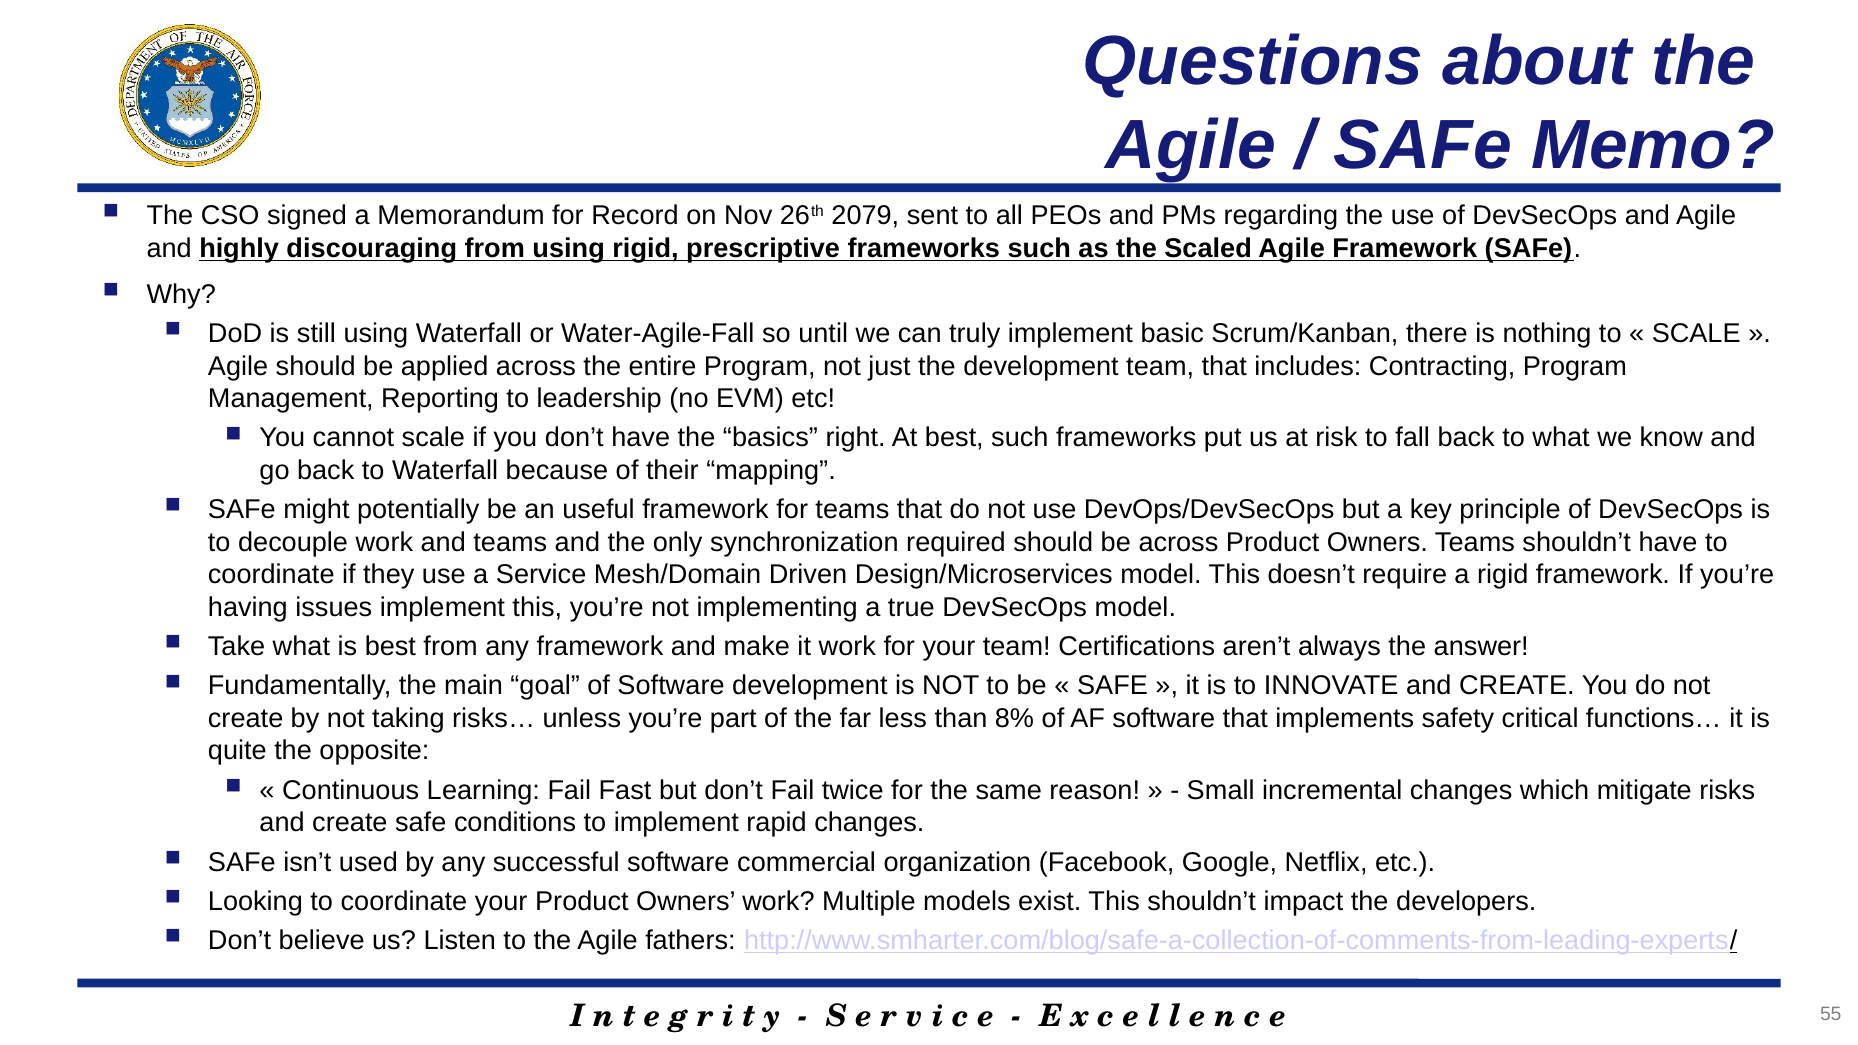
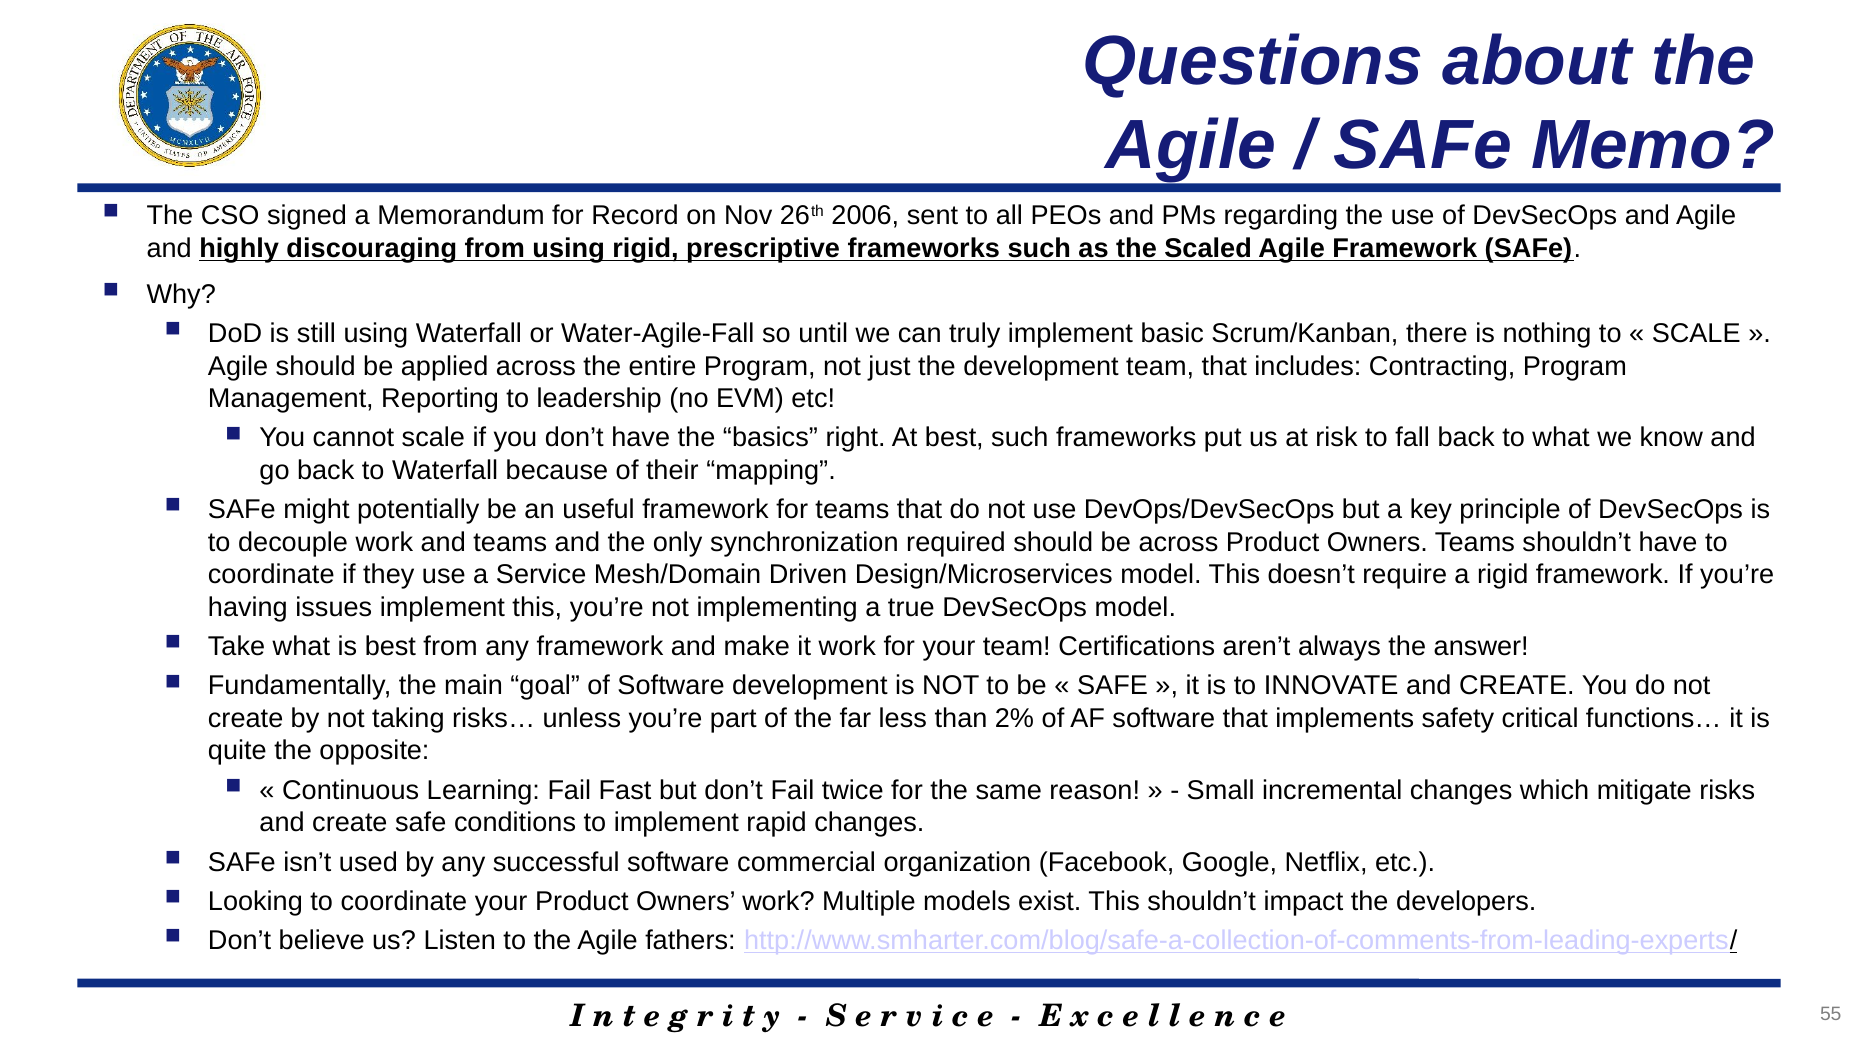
2079: 2079 -> 2006 (865, 216)
8%: 8% -> 2% (1014, 719)
